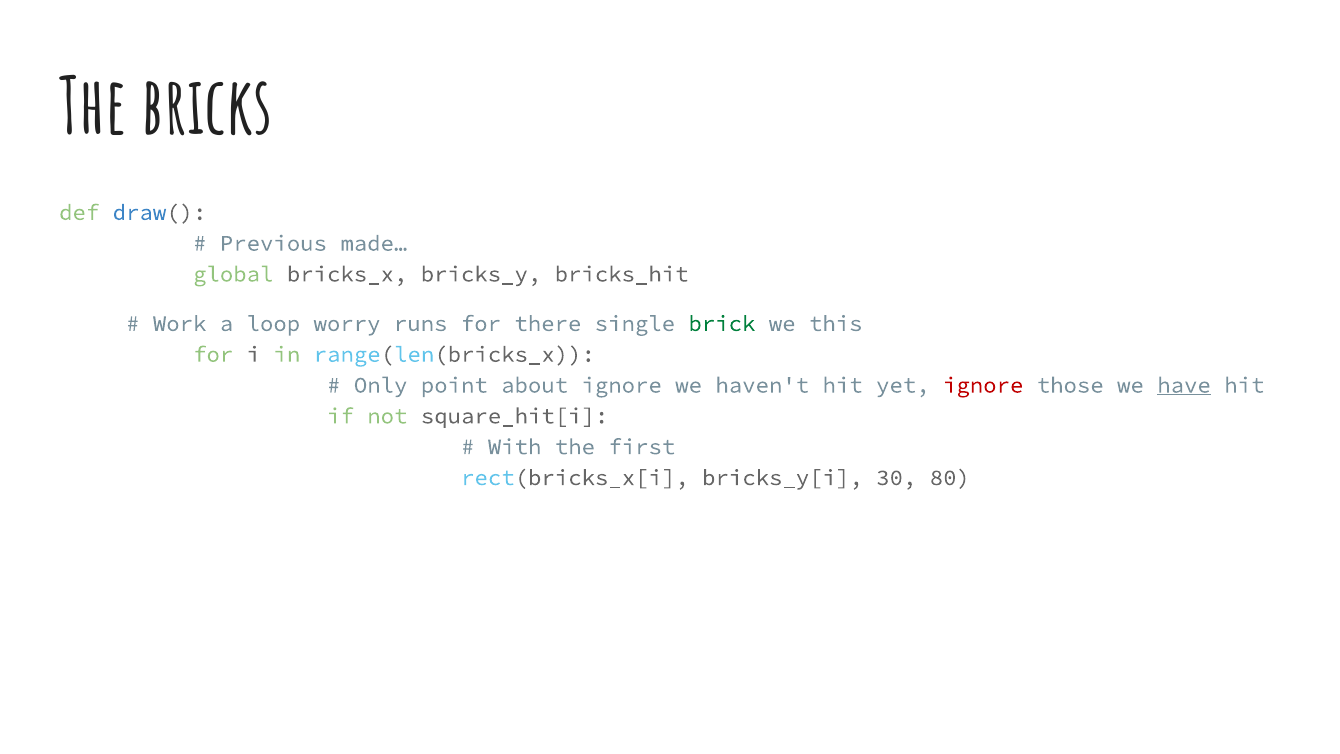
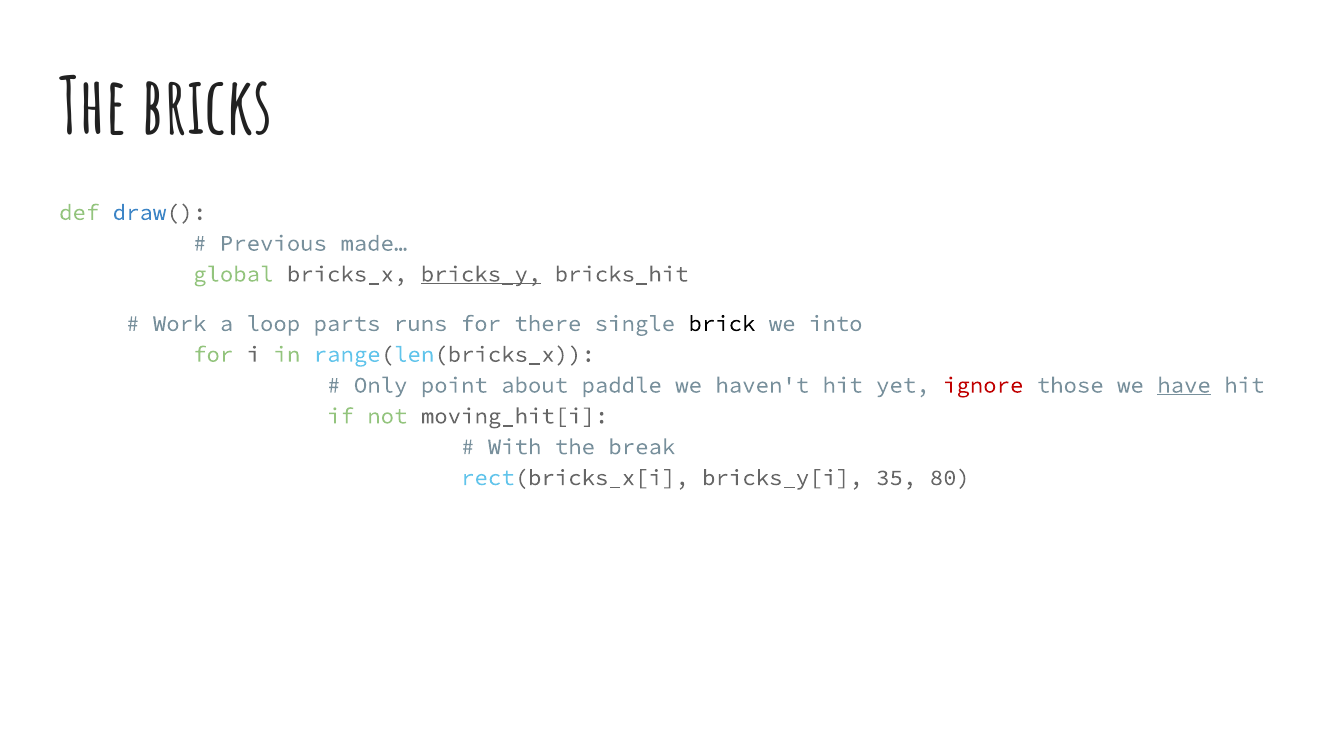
bricks_y underline: none -> present (481, 274)
worry: worry -> parts (347, 323)
brick colour: green -> black (722, 323)
this: this -> into (836, 323)
about ignore: ignore -> paddle (622, 385)
square_hit[i: square_hit[i -> moving_hit[i (515, 416)
first: first -> break (642, 447)
30: 30 -> 35 (896, 478)
